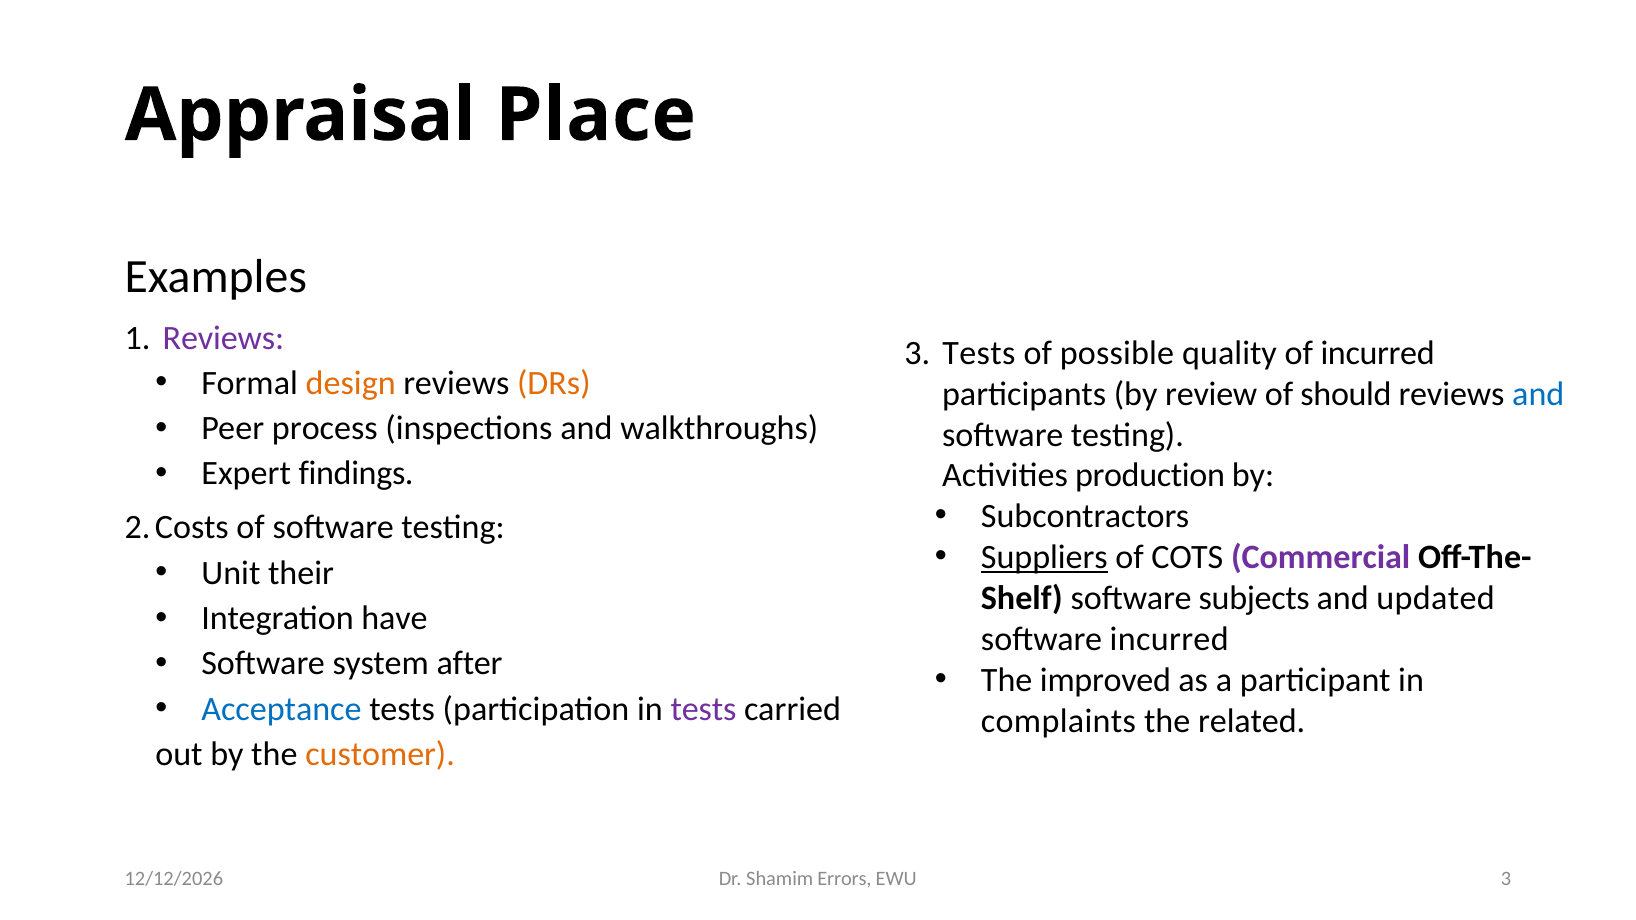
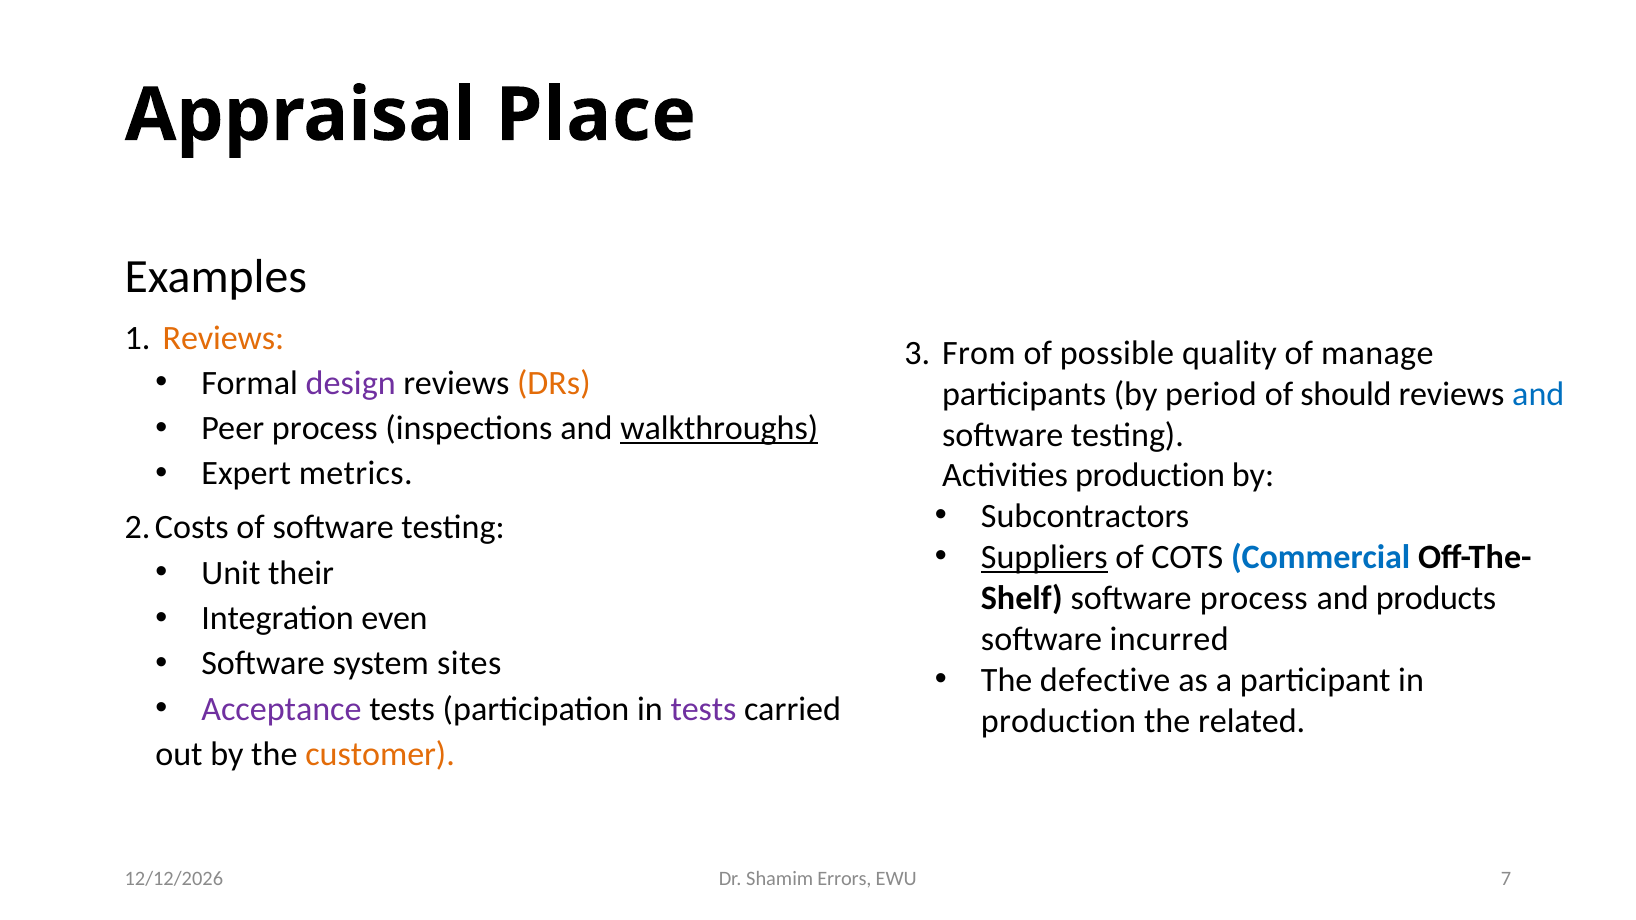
Reviews colour: purple -> orange (223, 338)
Tests: Tests -> From (979, 353)
of incurred: incurred -> manage (1377, 353)
design colour: orange -> purple (351, 383)
review: review -> period (1211, 394)
walkthroughs underline: none -> present (719, 429)
findings: findings -> metrics (356, 474)
Commercial colour: purple -> blue (1321, 558)
software subjects: subjects -> process (1254, 599)
updated: updated -> products (1436, 599)
have: have -> even (395, 618)
after: after -> sites (469, 664)
improved: improved -> defective (1105, 680)
Acceptance colour: blue -> purple (281, 709)
complaints: complaints -> production (1059, 721)
EWU 3: 3 -> 7 (1506, 879)
